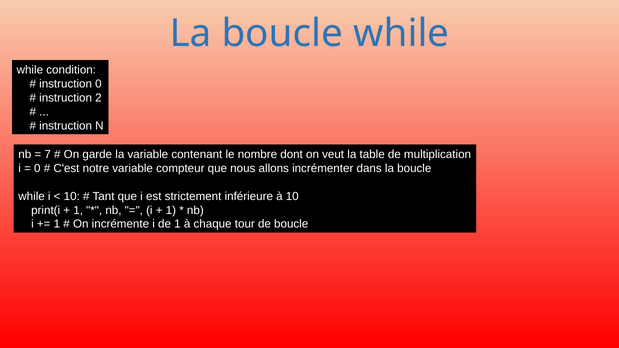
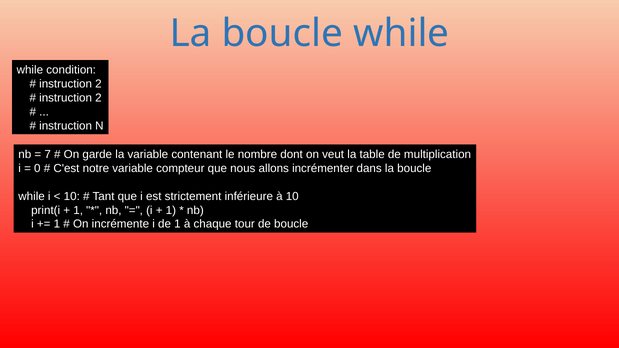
0: 0 -> 2 (98, 84)
